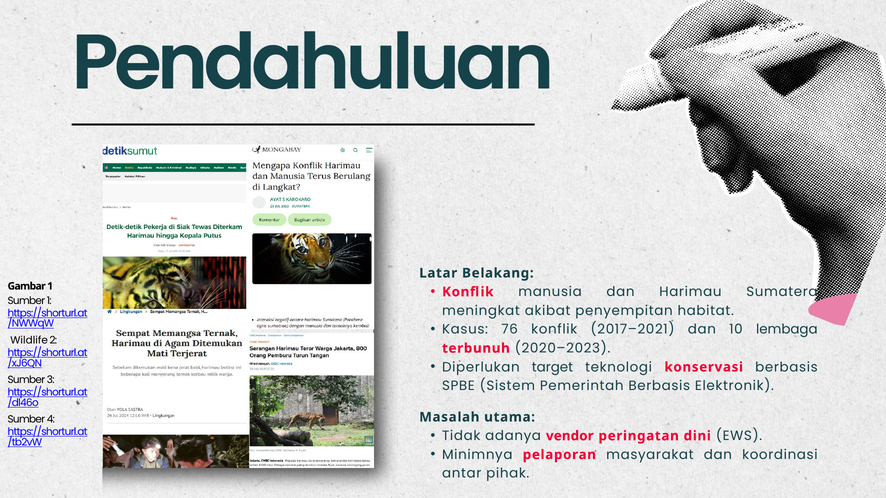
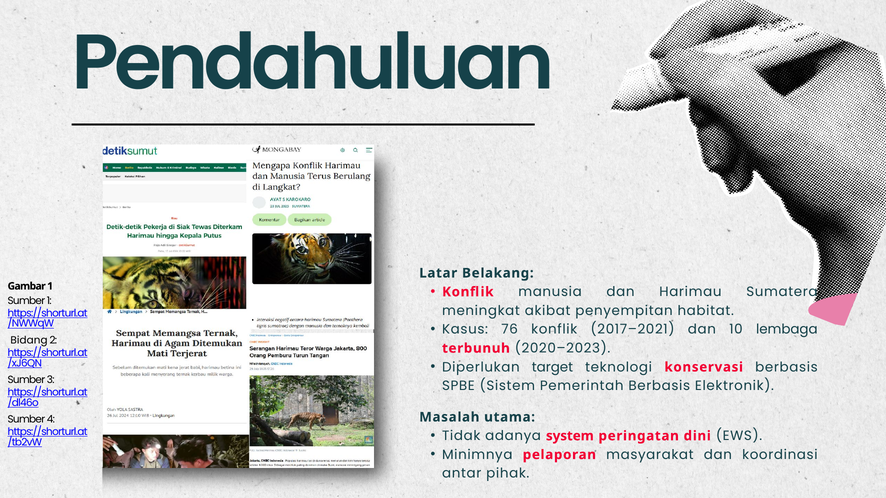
Wildlife: Wildlife -> Bidang (29, 340)
vendor: vendor -> system (570, 436)
